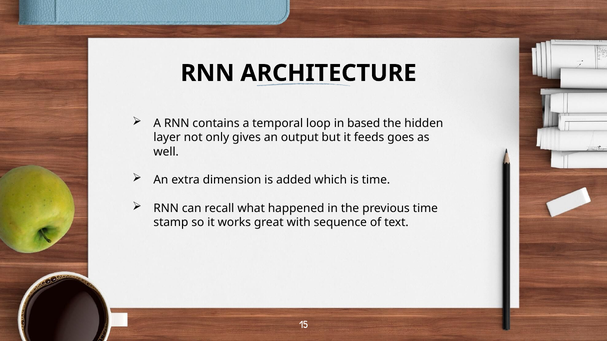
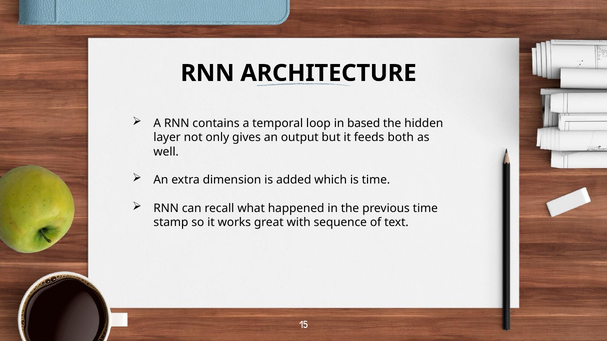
goes: goes -> both (401, 138)
